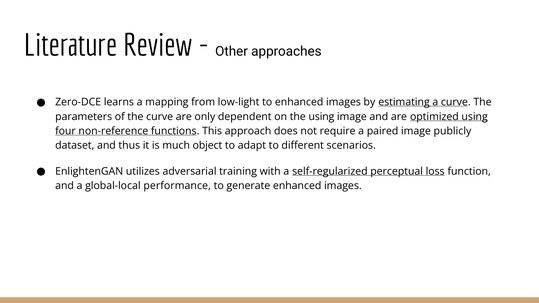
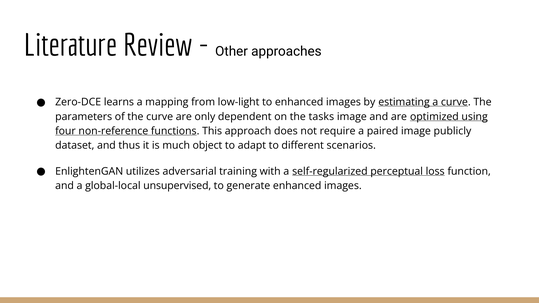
the using: using -> tasks (321, 117)
performance: performance -> unsupervised (177, 186)
